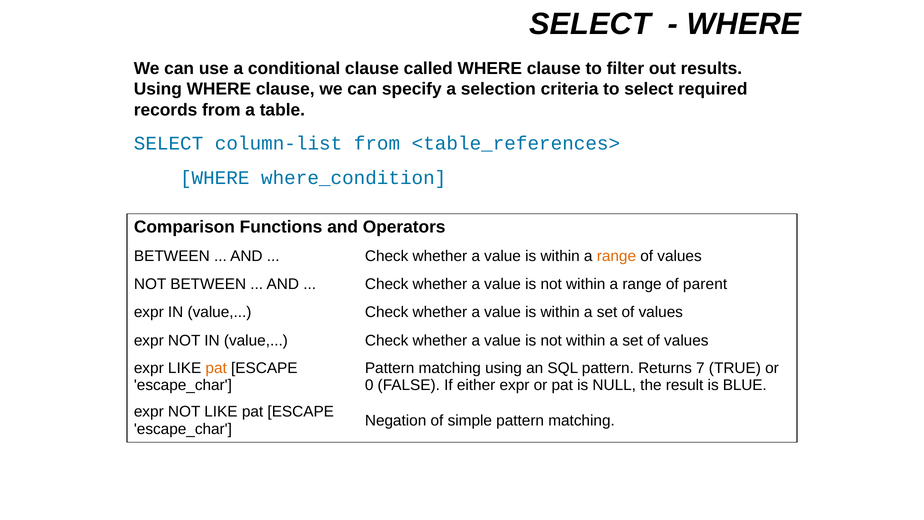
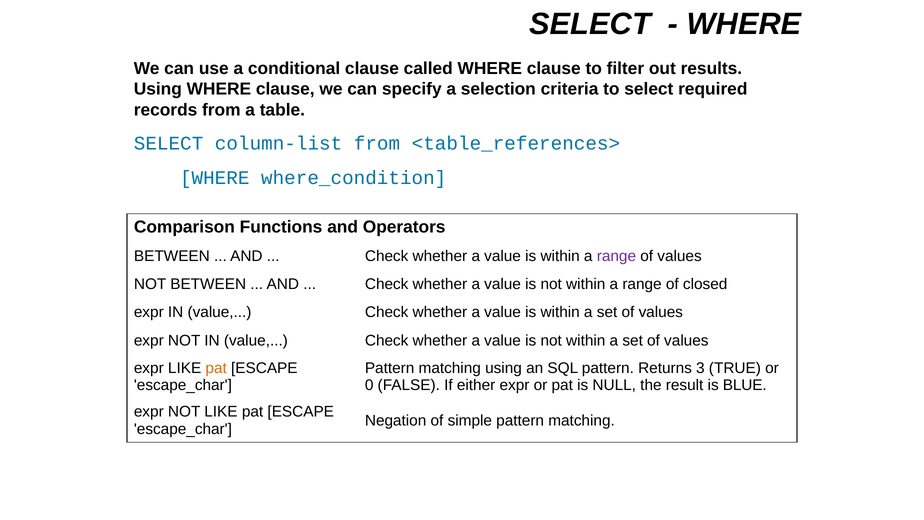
range colour: orange -> purple (616, 256)
parent: parent -> closed (705, 284)
7: 7 -> 3 (700, 368)
